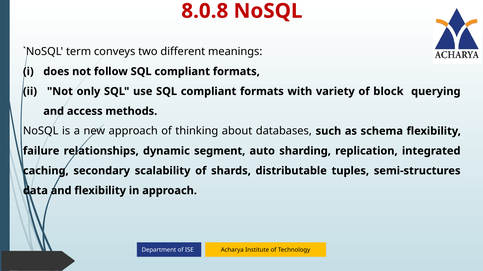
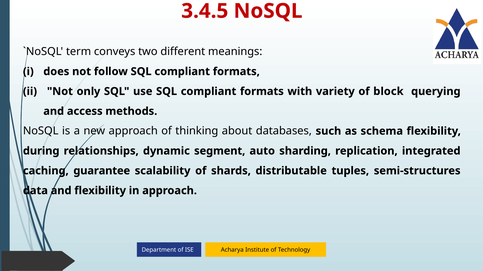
8.0.8: 8.0.8 -> 3.4.5 (205, 11)
failure: failure -> during (41, 151)
secondary: secondary -> guarantee (102, 171)
